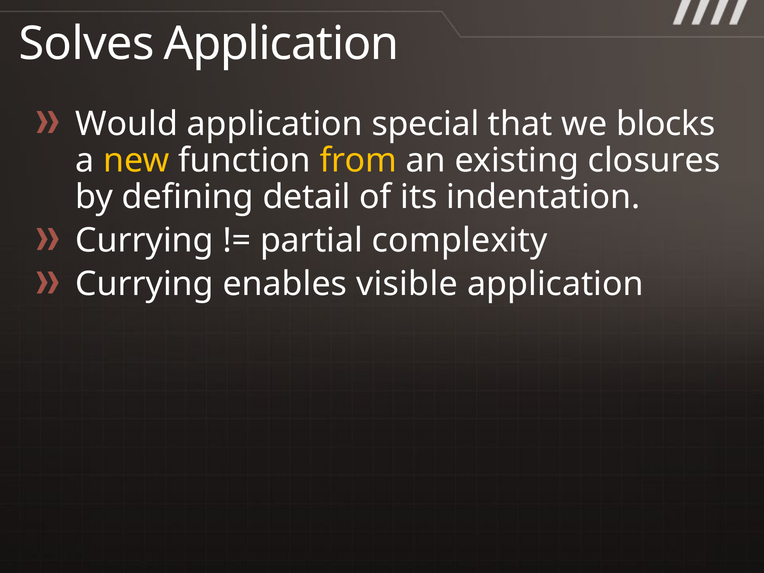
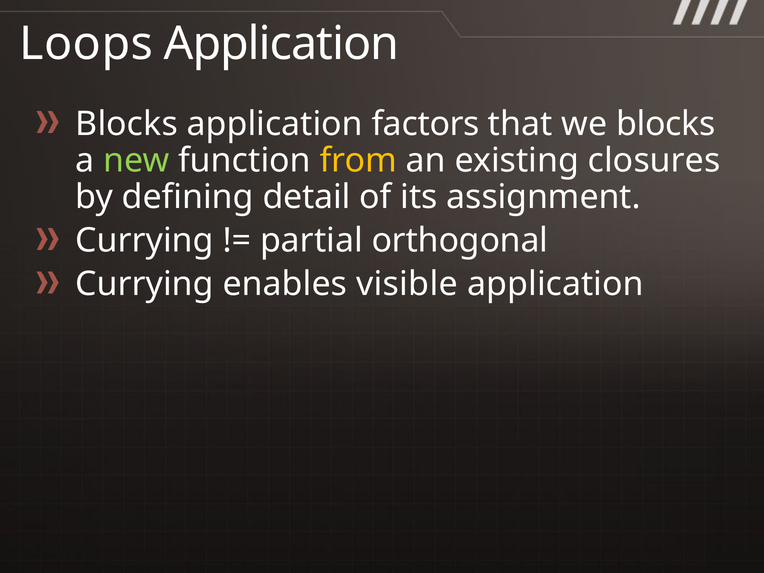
Solves: Solves -> Loops (86, 44)
Would: Would -> Blocks (127, 124)
special: special -> factors (426, 124)
new colour: yellow -> light green (136, 161)
indentation: indentation -> assignment (544, 197)
complexity: complexity -> orthogonal (460, 241)
